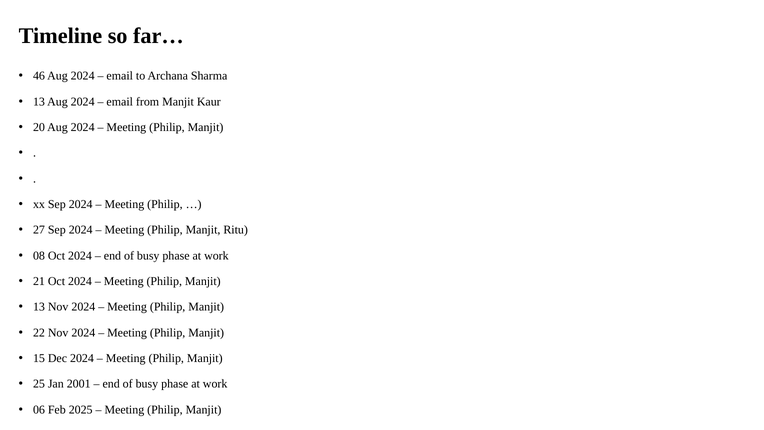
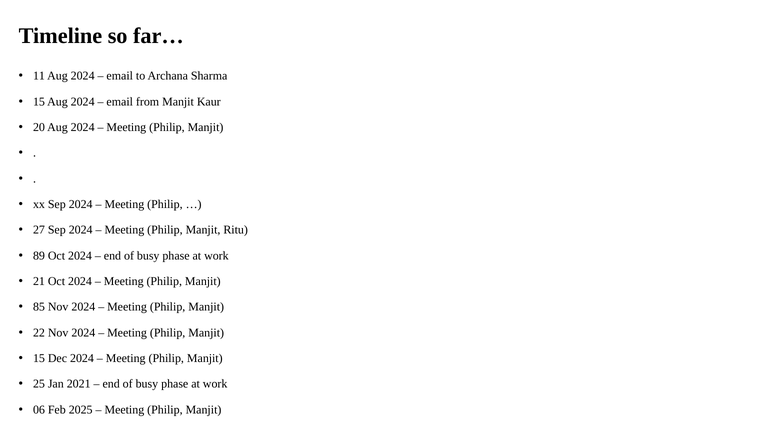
46: 46 -> 11 (39, 76)
13: 13 -> 15 (39, 102)
08: 08 -> 89 (39, 255)
13: 13 -> 85 (39, 307)
2001: 2001 -> 2021 (79, 384)
